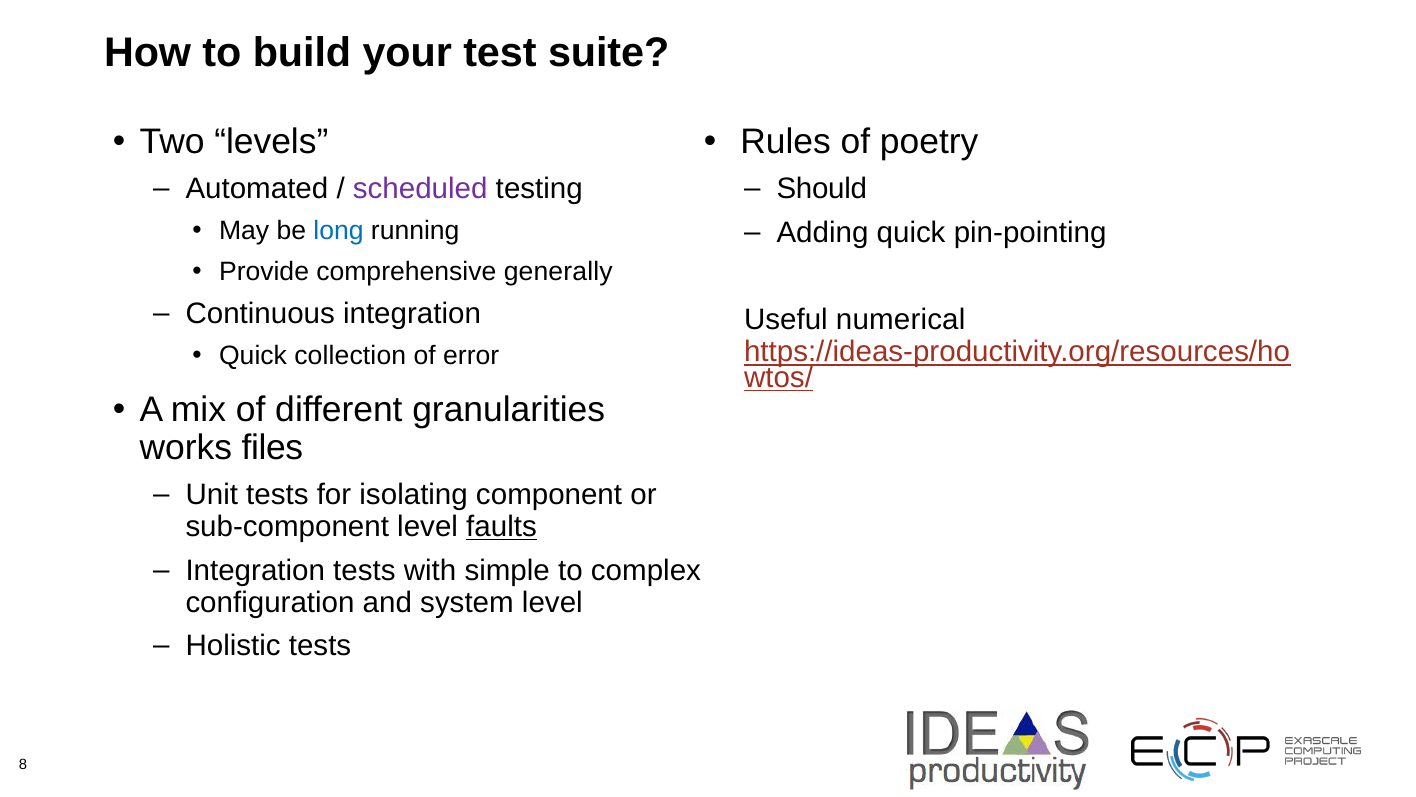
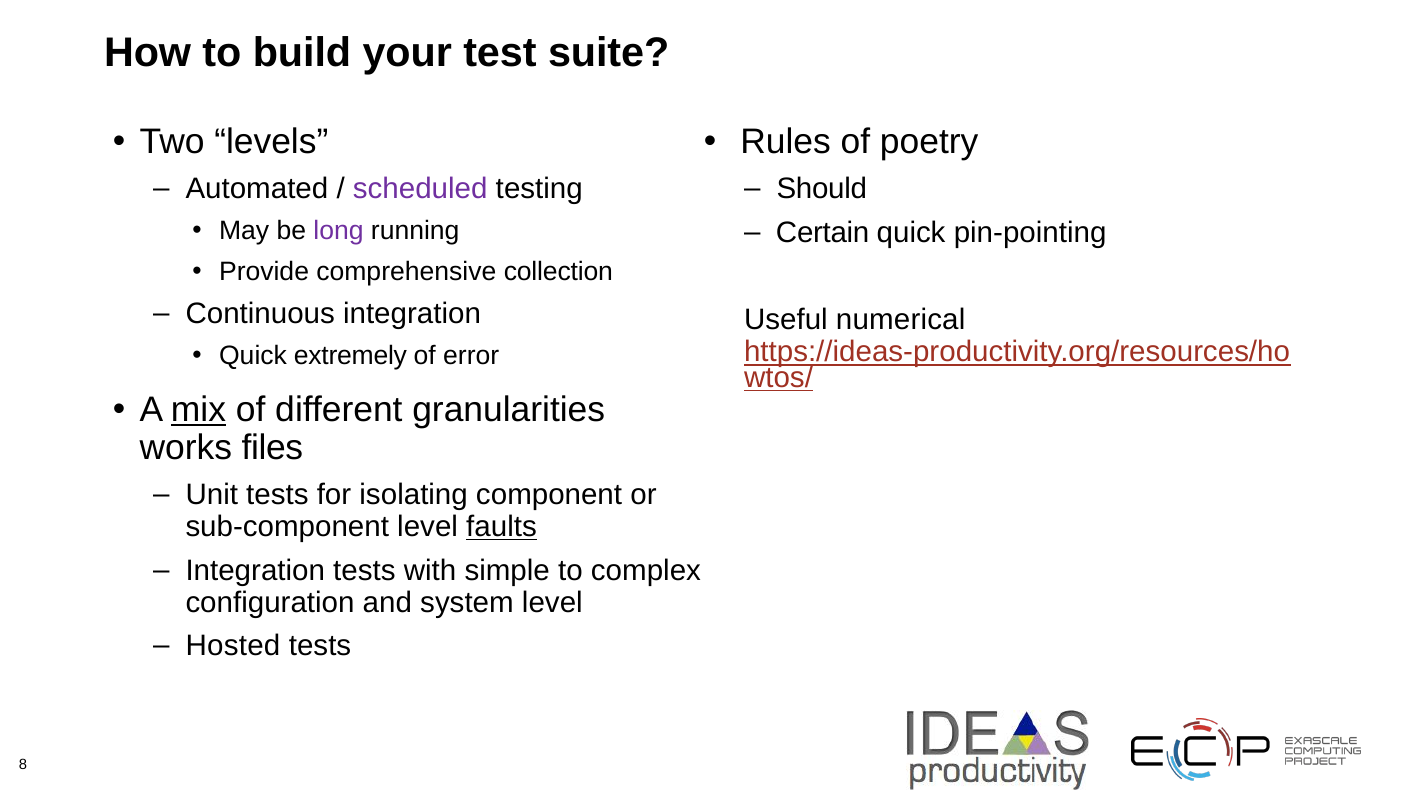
long colour: blue -> purple (339, 231)
Adding: Adding -> Certain (823, 232)
generally: generally -> collection (558, 271)
collection: collection -> extremely (350, 356)
mix underline: none -> present (198, 410)
Holistic: Holistic -> Hosted (233, 646)
